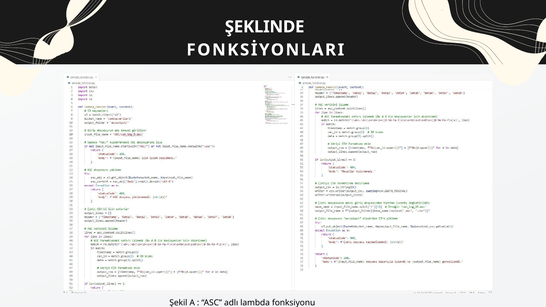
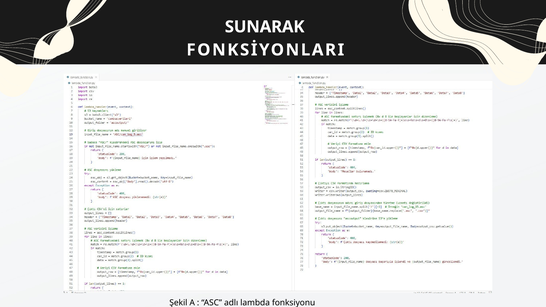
ŞEKLINDE: ŞEKLINDE -> SUNARAK (265, 27)
